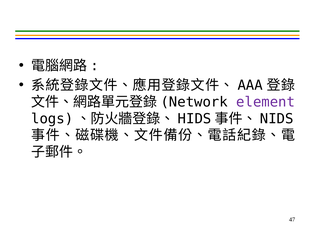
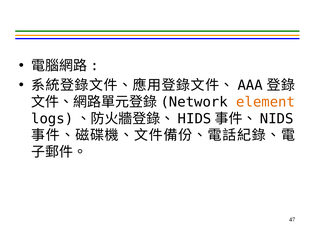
element colour: purple -> orange (266, 102)
